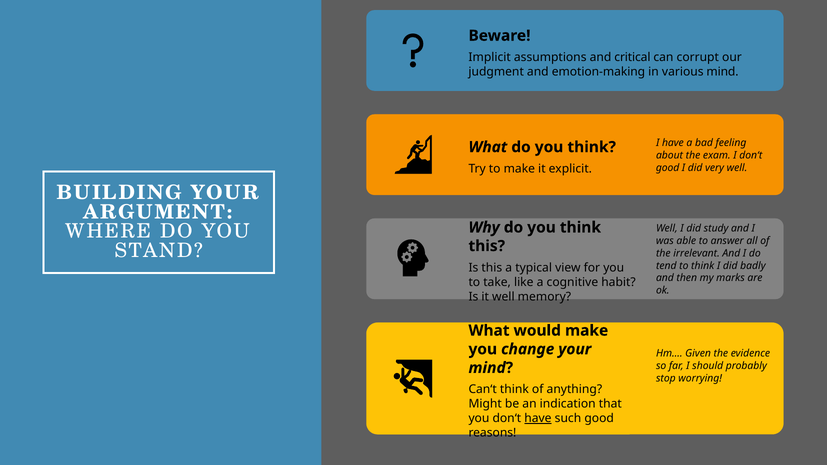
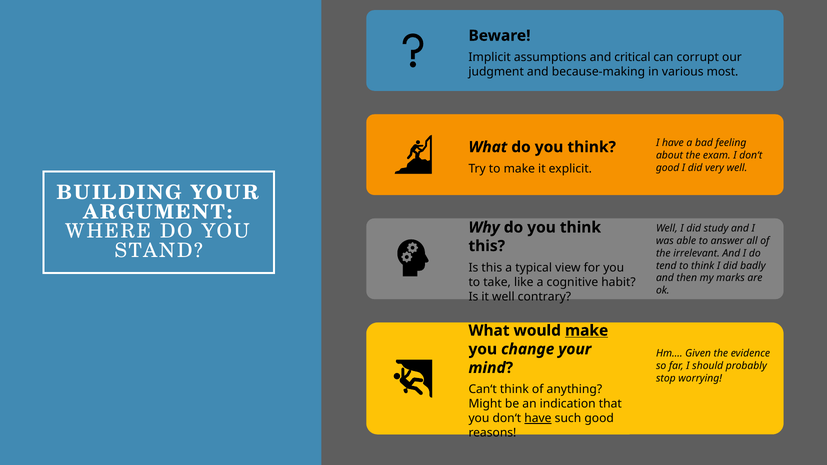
emotion-making: emotion-making -> because-making (598, 72)
various mind: mind -> most (722, 72)
memory: memory -> contrary (544, 297)
make underline: none -> present (587, 331)
